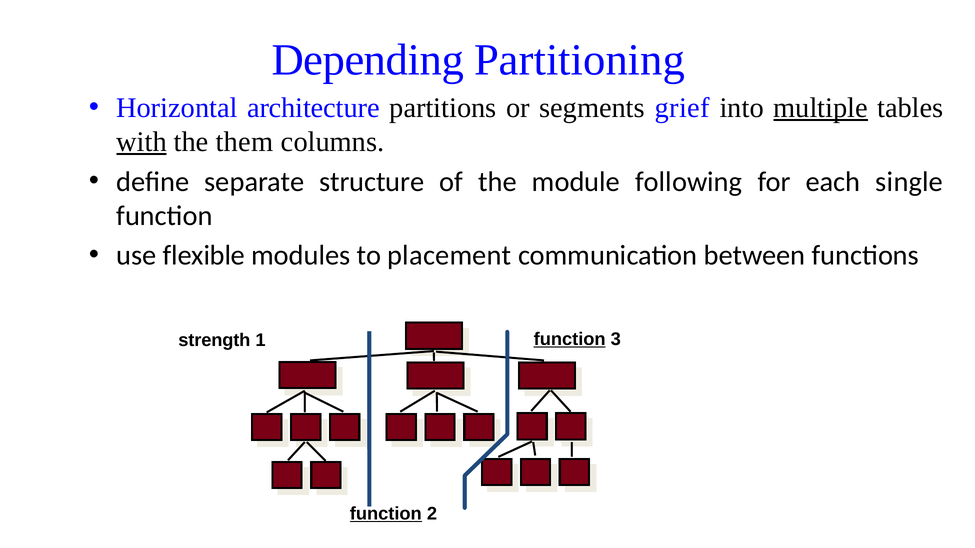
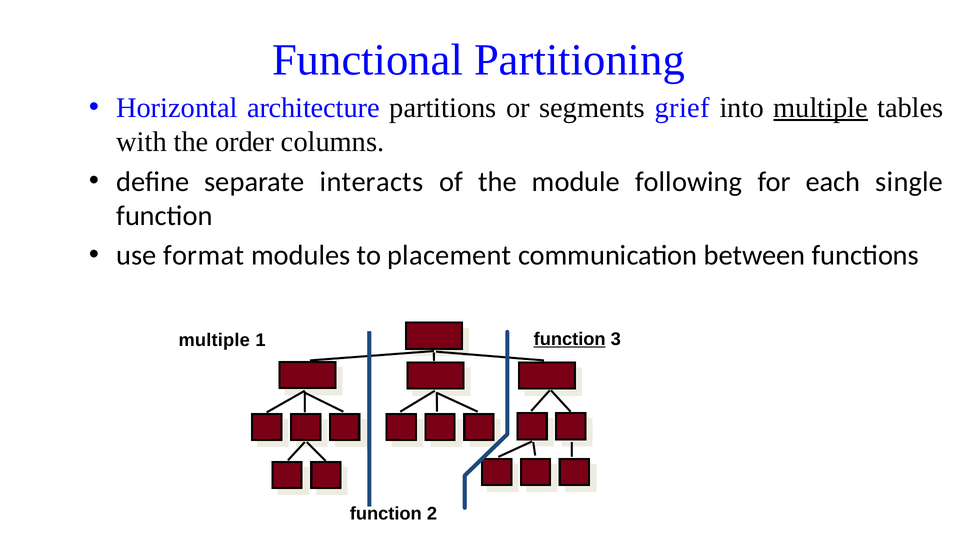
Depending: Depending -> Functional (368, 60)
with underline: present -> none (142, 142)
them: them -> order (245, 142)
structure: structure -> interacts (372, 182)
flexible: flexible -> format (204, 256)
strength: strength -> multiple (214, 340)
function underline: present -> none (386, 514)
